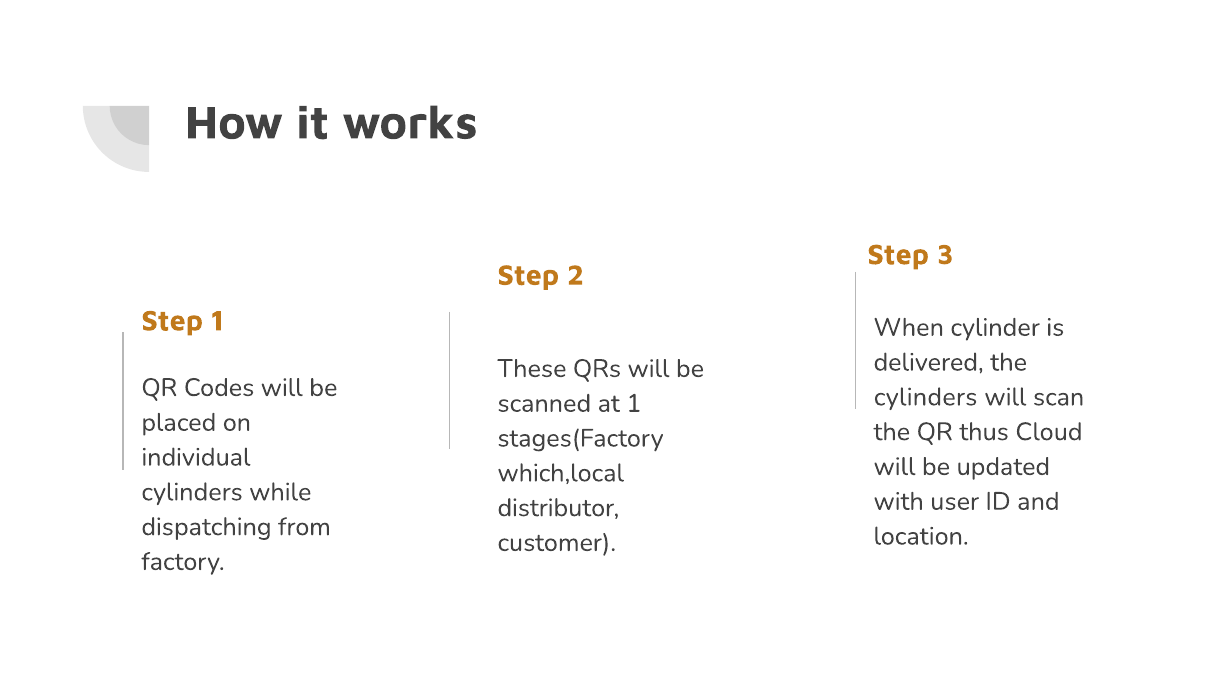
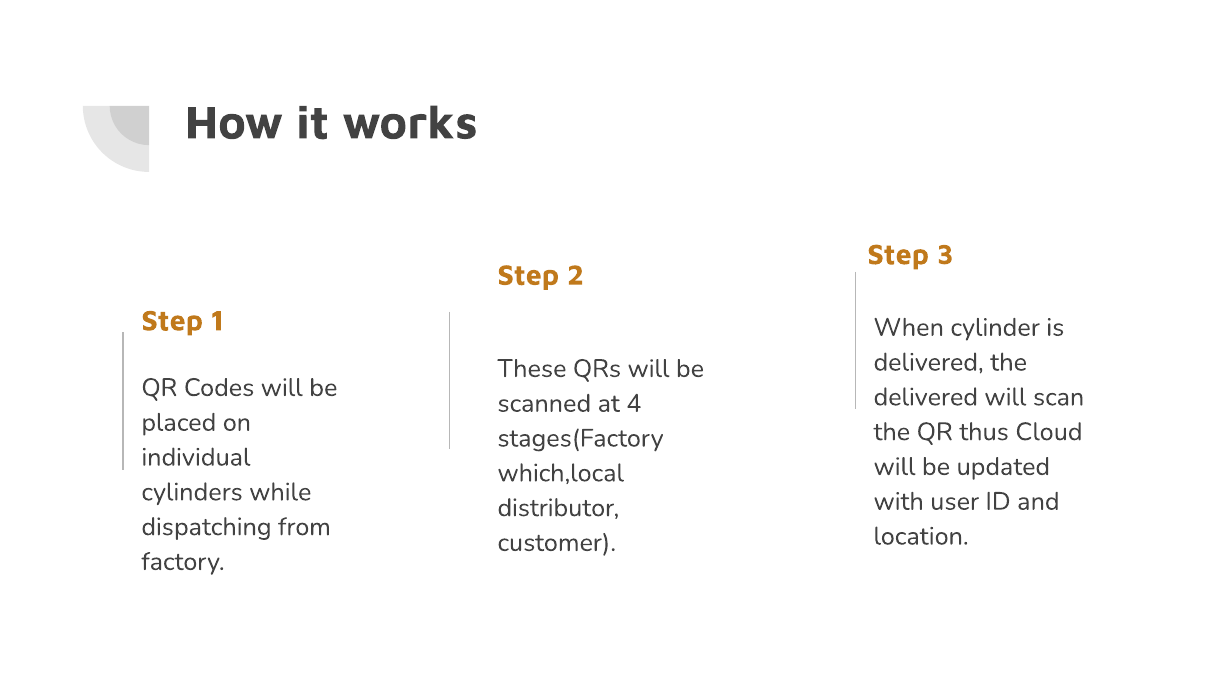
cylinders: cylinders -> delivered (926, 397)
at 1: 1 -> 4 (634, 404)
